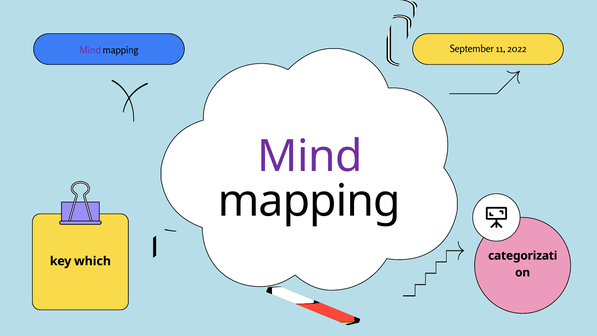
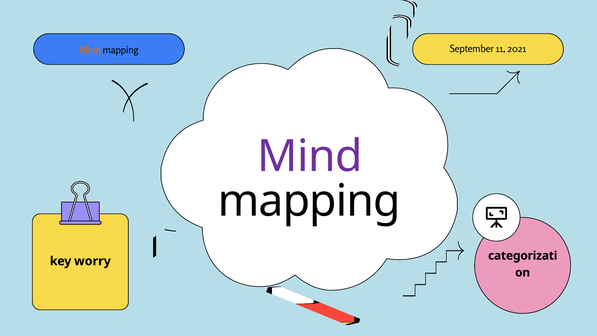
Mind colour: purple -> orange (90, 50)
2022: 2022 -> 2021 (517, 49)
which: which -> worry (92, 261)
